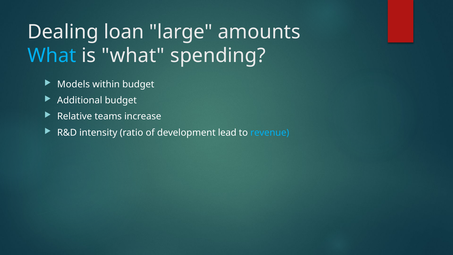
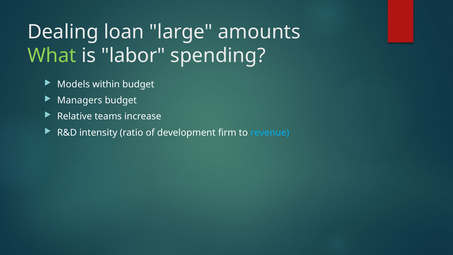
What colour: light blue -> light green (52, 56)
is what: what -> labor (133, 56)
Additional: Additional -> Managers (80, 100)
lead: lead -> firm (227, 132)
